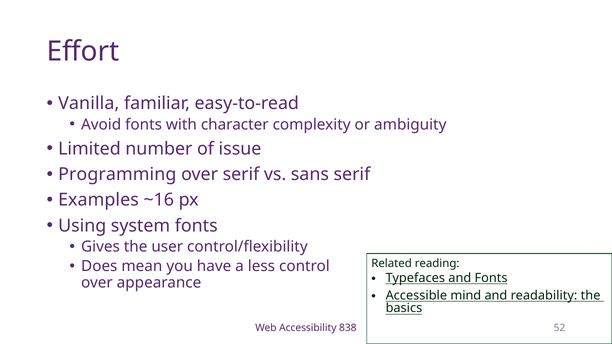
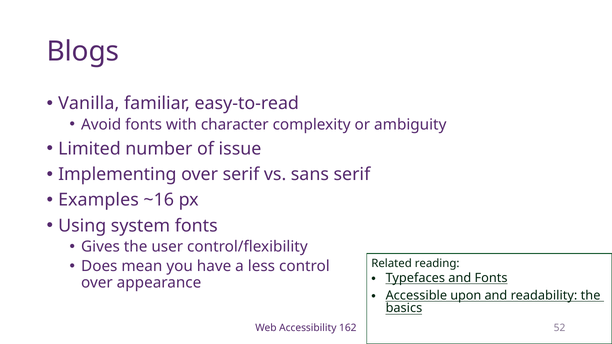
Effort: Effort -> Blogs (83, 51)
Programming: Programming -> Implementing (117, 174)
mind: mind -> upon (466, 296)
838: 838 -> 162 (348, 328)
